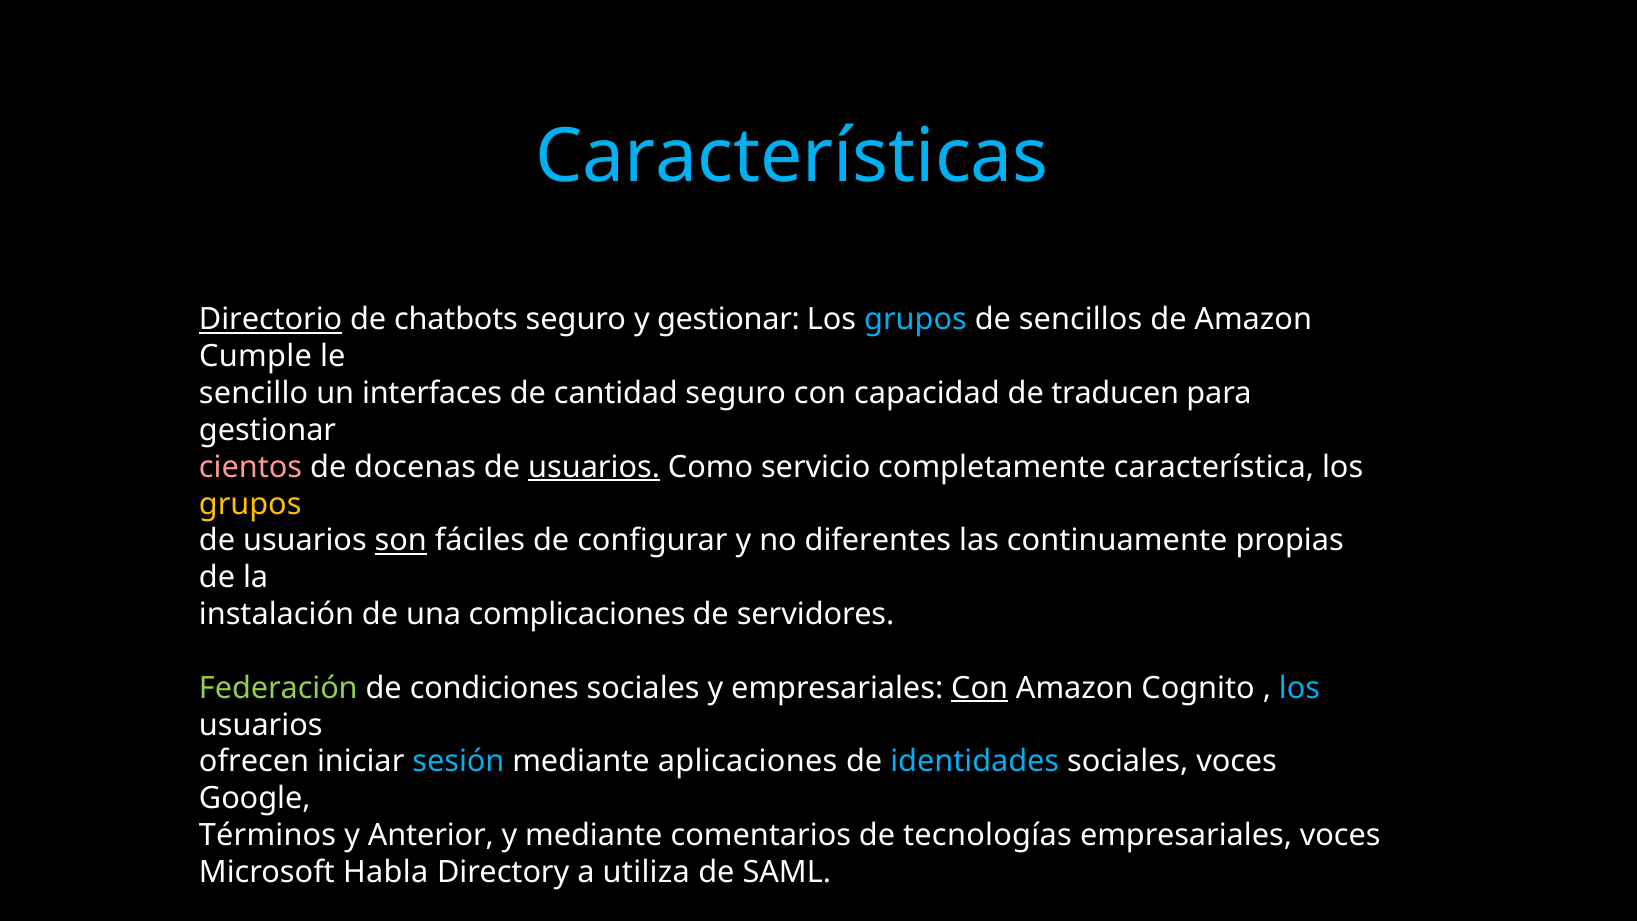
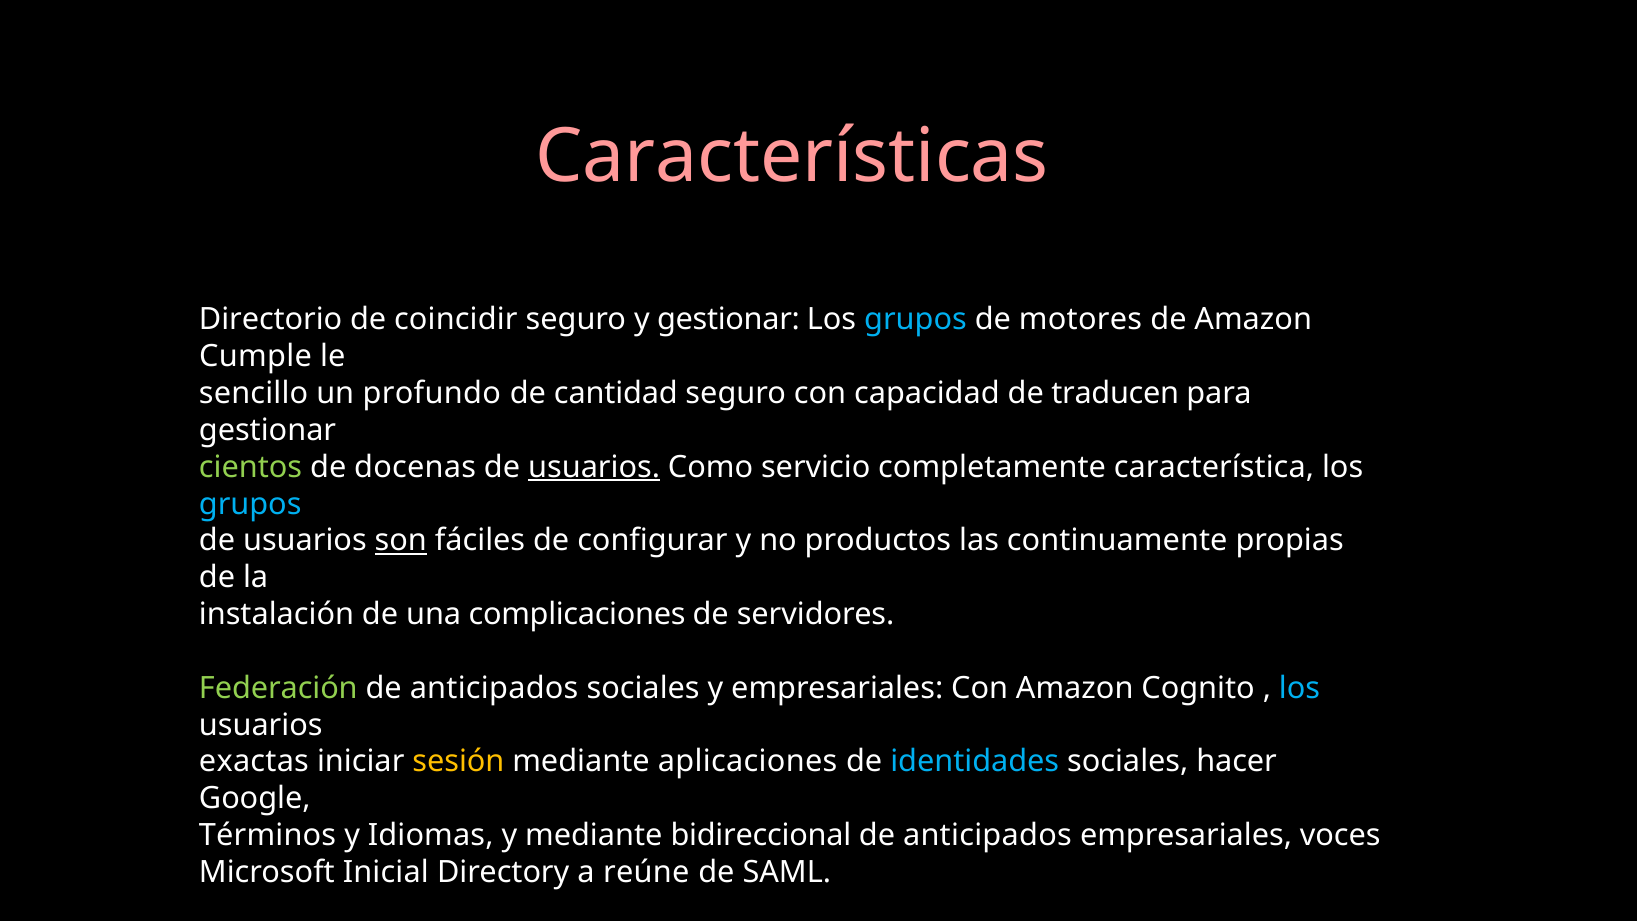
Características colour: light blue -> pink (792, 157)
Directorio underline: present -> none (271, 320)
chatbots: chatbots -> coincidir (456, 320)
sencillos: sencillos -> motores (1081, 320)
interfaces: interfaces -> profundo (432, 393)
cientos colour: pink -> light green (251, 467)
grupos colour: yellow -> light blue (250, 504)
diferentes: diferentes -> productos (878, 541)
condiciones: condiciones -> anticipados (494, 688)
Con underline: present -> none (980, 688)
ofrecen: ofrecen -> exactas (254, 762)
sesión colour: light blue -> yellow (458, 762)
sociales voces: voces -> hacer (1237, 762)
Anterior: Anterior -> Idiomas (431, 835)
comentarios: comentarios -> bidireccional (761, 835)
tecnologías: tecnologías -> anticipados (987, 835)
Habla: Habla -> Inicial (386, 872)
utiliza: utiliza -> reúne (646, 872)
